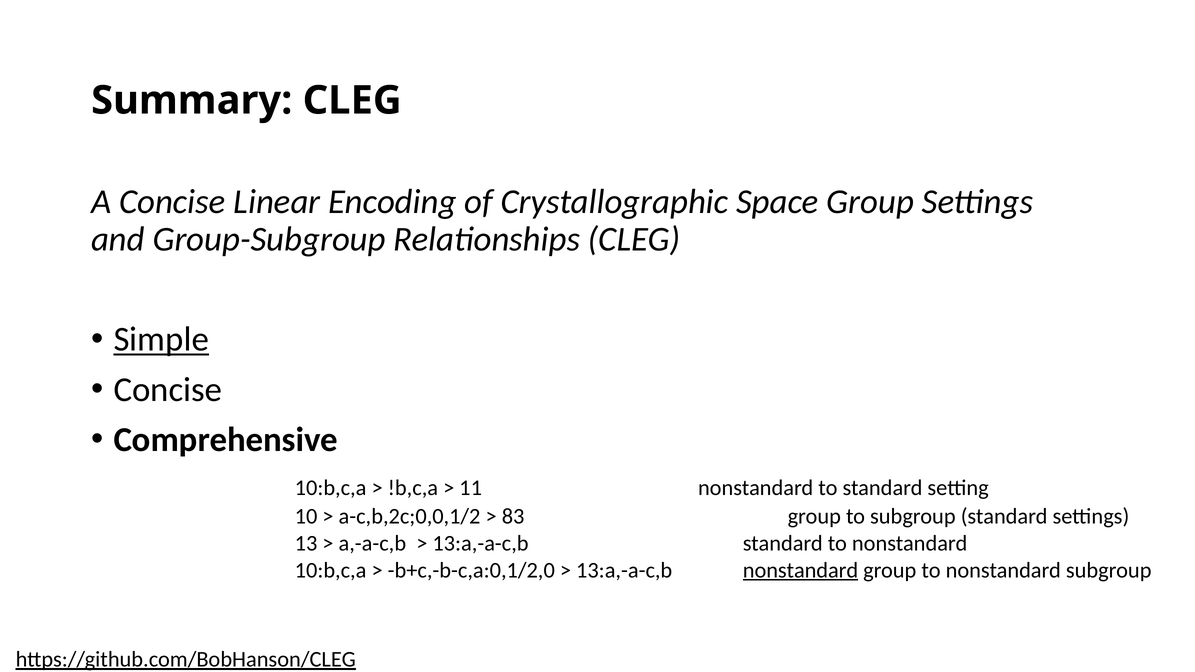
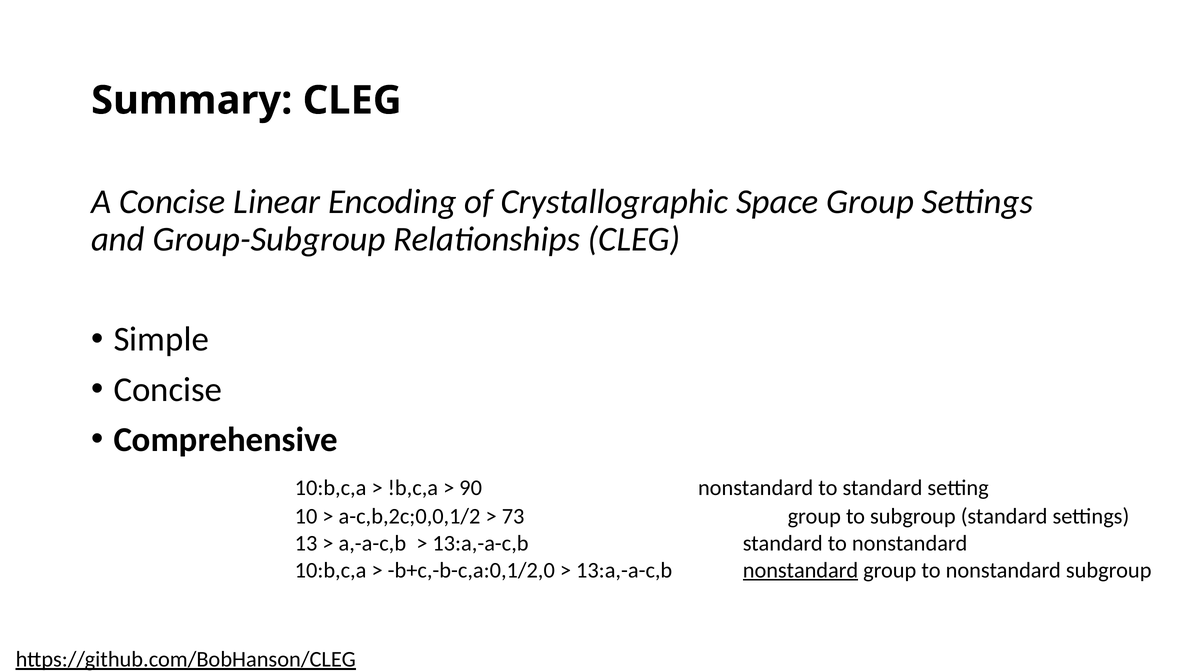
Simple underline: present -> none (161, 340)
11: 11 -> 90 (471, 488)
83: 83 -> 73 (513, 517)
